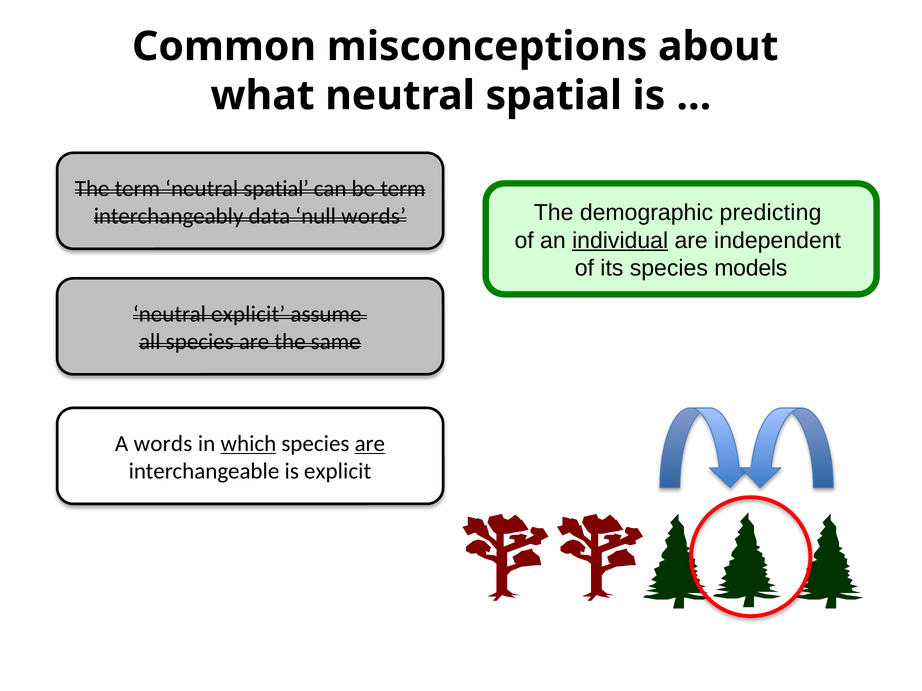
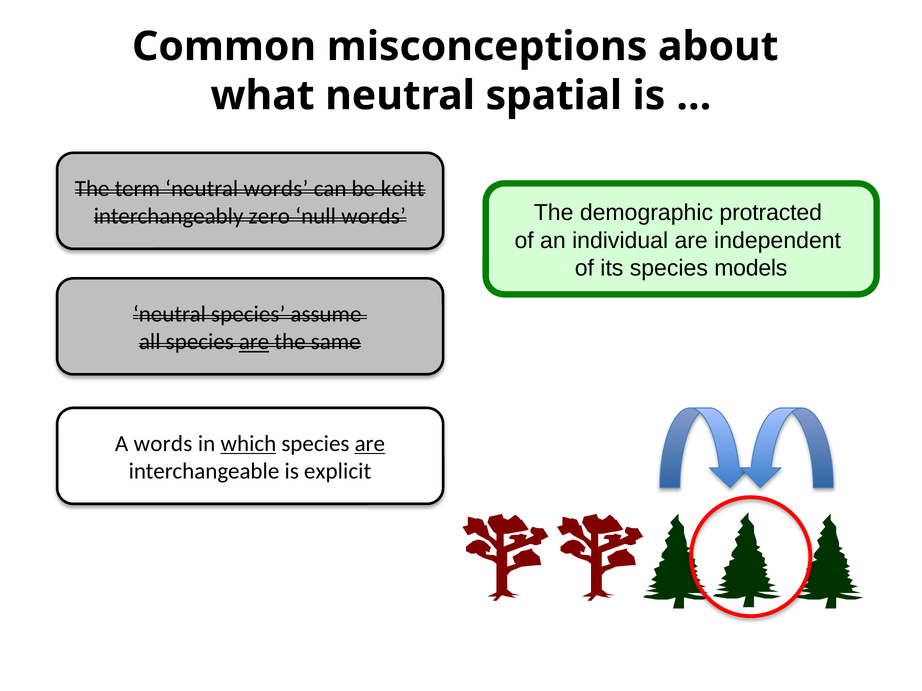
term neutral spatial: spatial -> words (276, 189)
be term: term -> keitt (403, 189)
predicting: predicting -> protracted (771, 213)
data: data -> zero (269, 216)
individual underline: present -> none (620, 241)
neutral explicit: explicit -> species (248, 314)
are underline: none -> present (254, 342)
